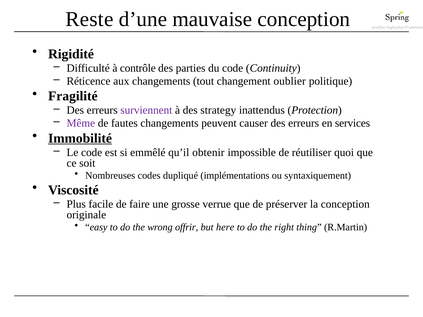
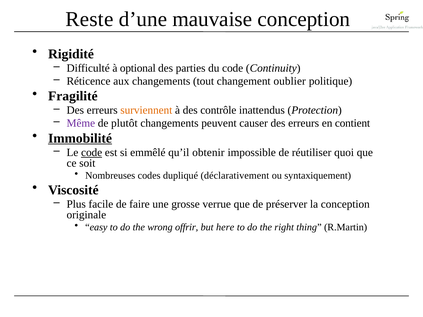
contrôle: contrôle -> optional (138, 68)
surviennent colour: purple -> orange (146, 110)
strategy: strategy -> contrôle (218, 110)
fautes: fautes -> plutôt (124, 123)
services: services -> contient (353, 123)
code underline: none -> present (92, 153)
implémentations: implémentations -> déclarativement (235, 176)
